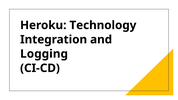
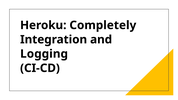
Technology: Technology -> Completely (103, 25)
